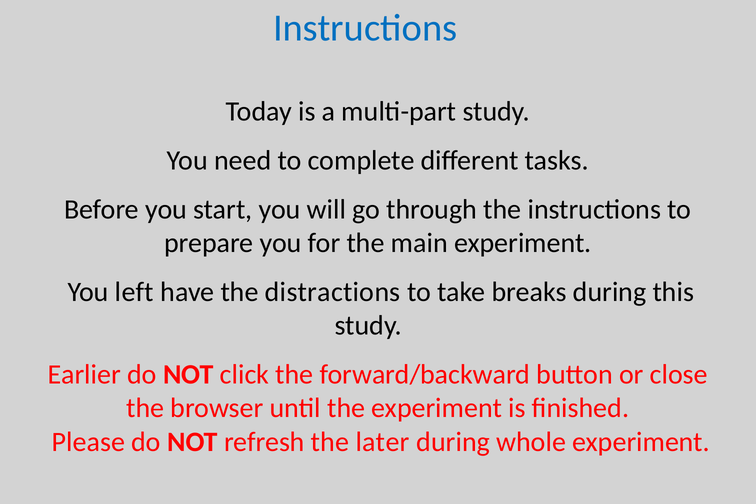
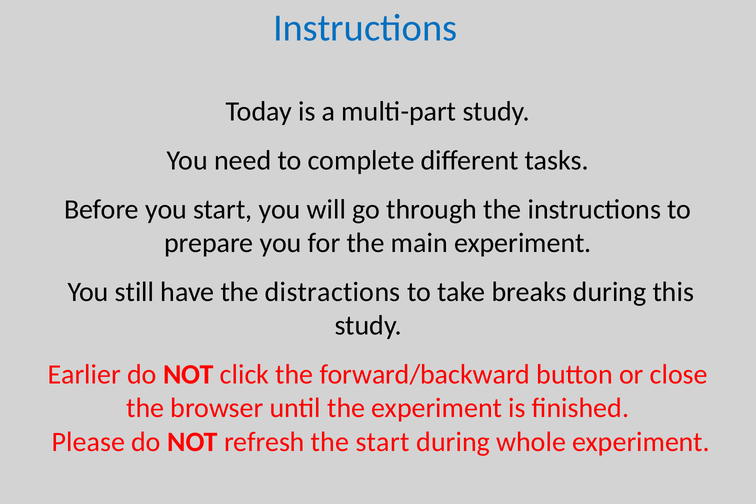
left: left -> still (135, 292)
the later: later -> start (383, 442)
